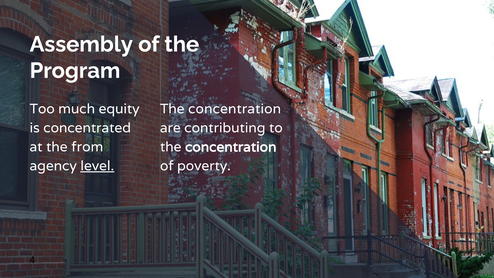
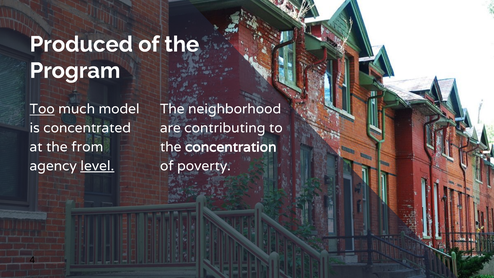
Assembly: Assembly -> Produced (81, 44)
Too underline: none -> present (42, 109)
equity: equity -> model (119, 109)
concentration: concentration -> neighborhood (235, 109)
